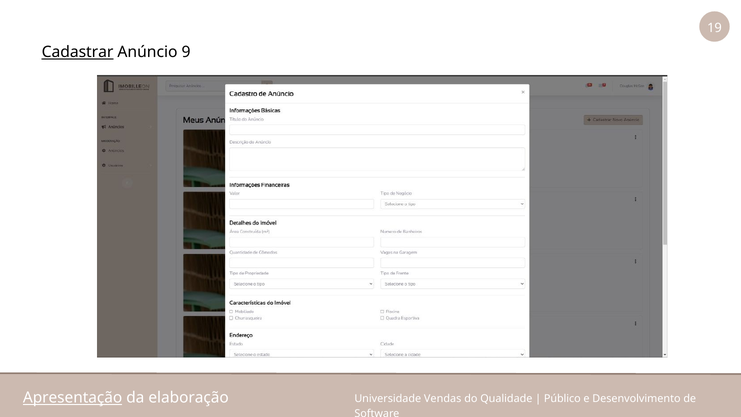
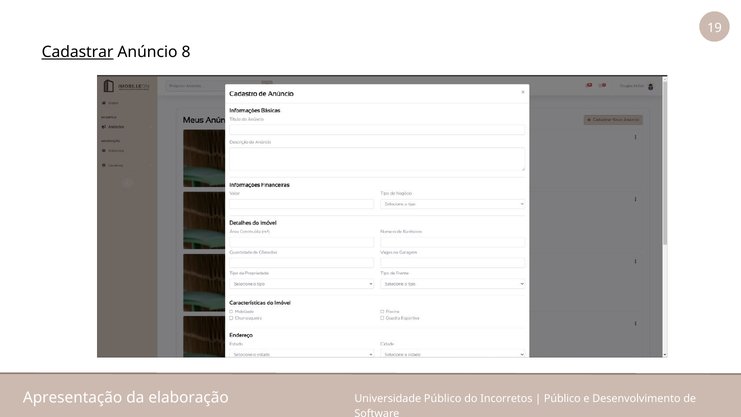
9: 9 -> 8 (186, 52)
Apresentação underline: present -> none (73, 398)
Universidade Vendas: Vendas -> Público (443, 398)
Qualidade: Qualidade -> Incorretos (506, 398)
